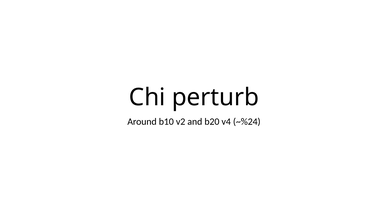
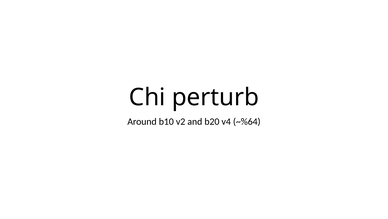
~%24: ~%24 -> ~%64 (247, 121)
